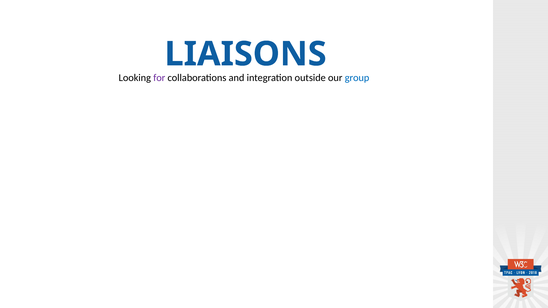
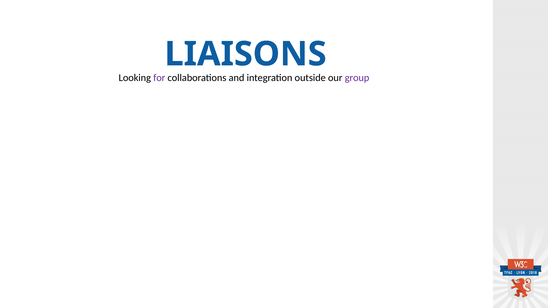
group colour: blue -> purple (357, 78)
